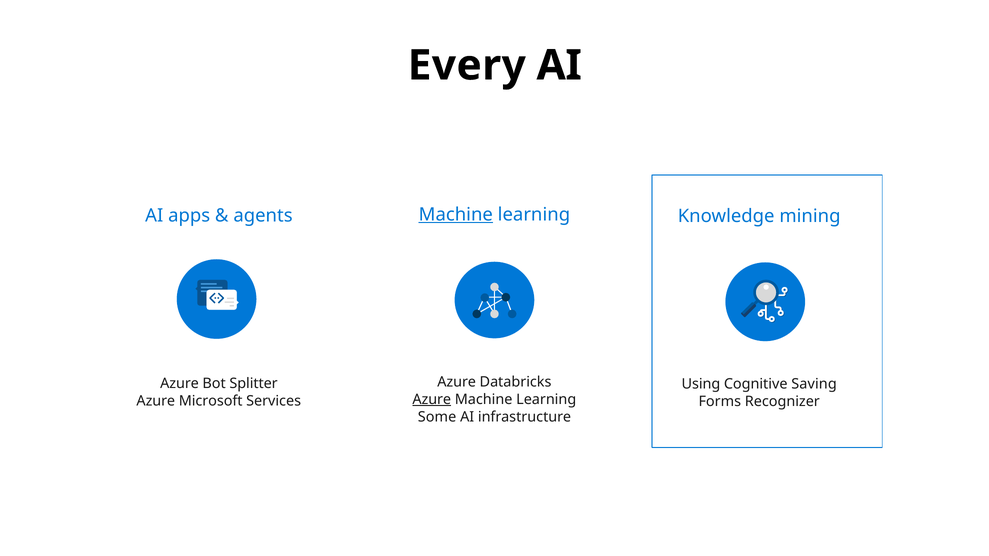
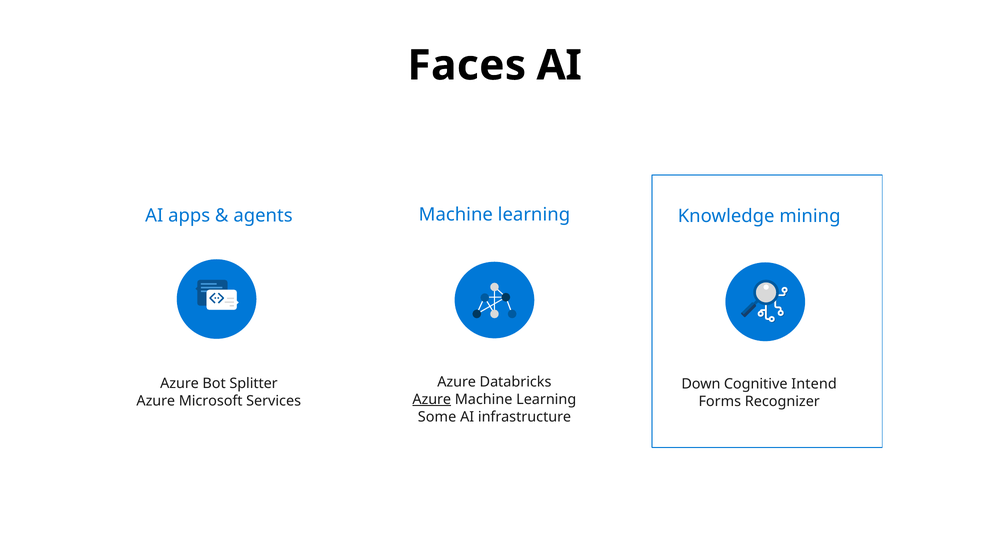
Every: Every -> Faces (467, 66)
Machine underline: present -> none (456, 215)
Using: Using -> Down (701, 384)
Saving: Saving -> Intend (814, 384)
